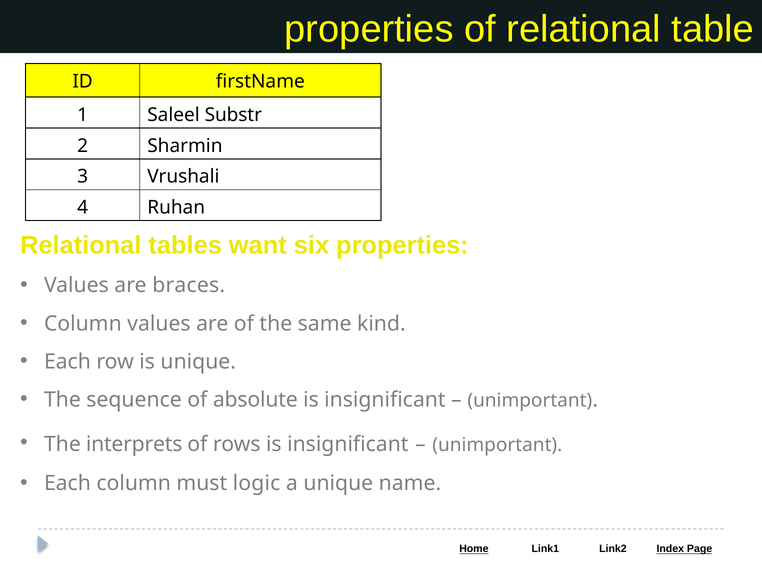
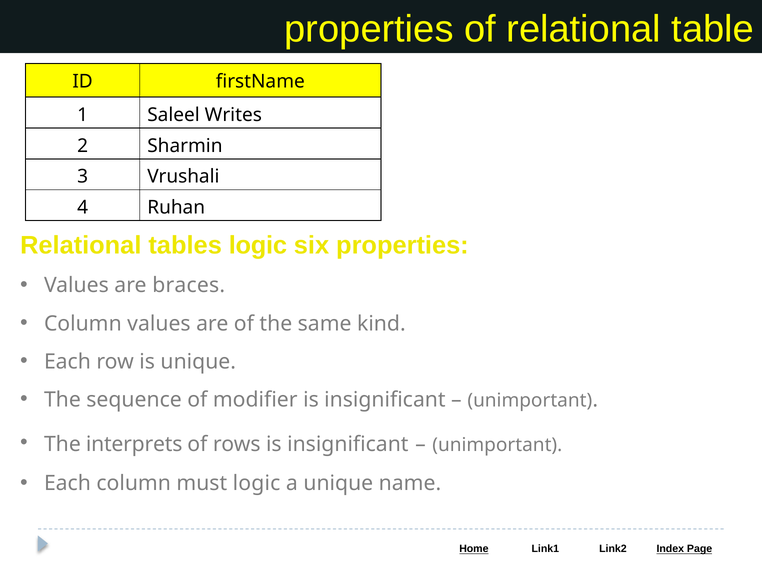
Substr: Substr -> Writes (233, 115)
tables want: want -> logic (258, 245)
absolute: absolute -> modifier (255, 400)
